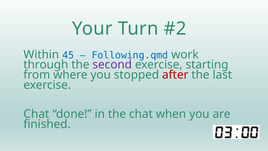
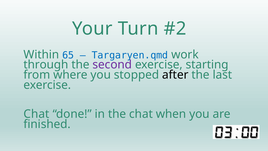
45: 45 -> 65 (68, 55)
Following.qmd: Following.qmd -> Targaryen.qmd (130, 55)
after colour: red -> black (175, 75)
